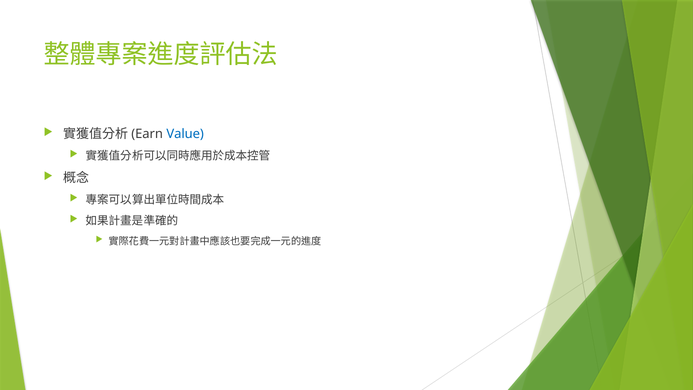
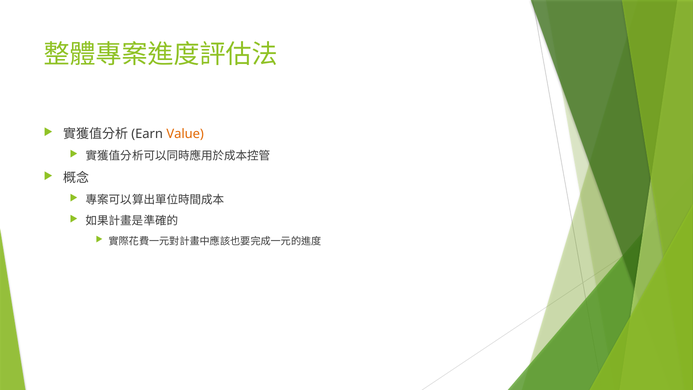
Value colour: blue -> orange (185, 134)
